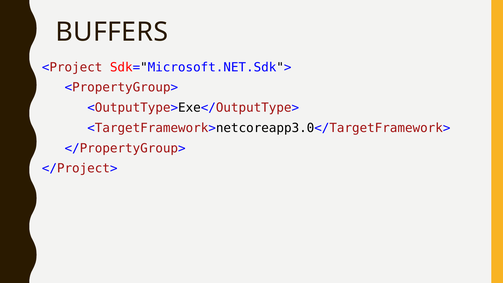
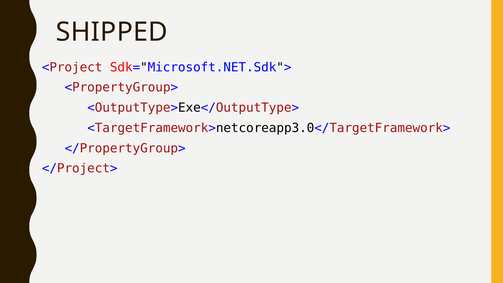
BUFFERS: BUFFERS -> SHIPPED (112, 32)
